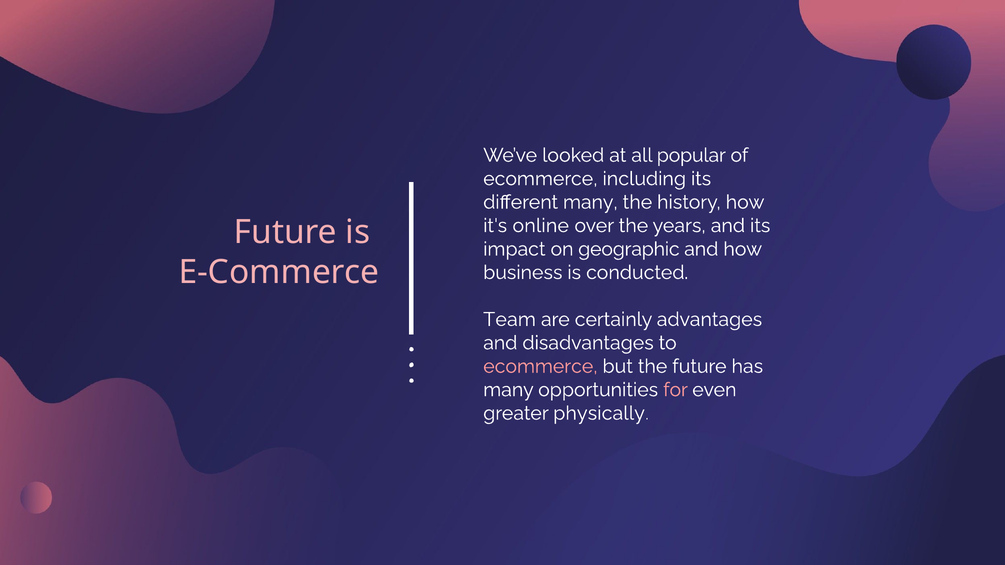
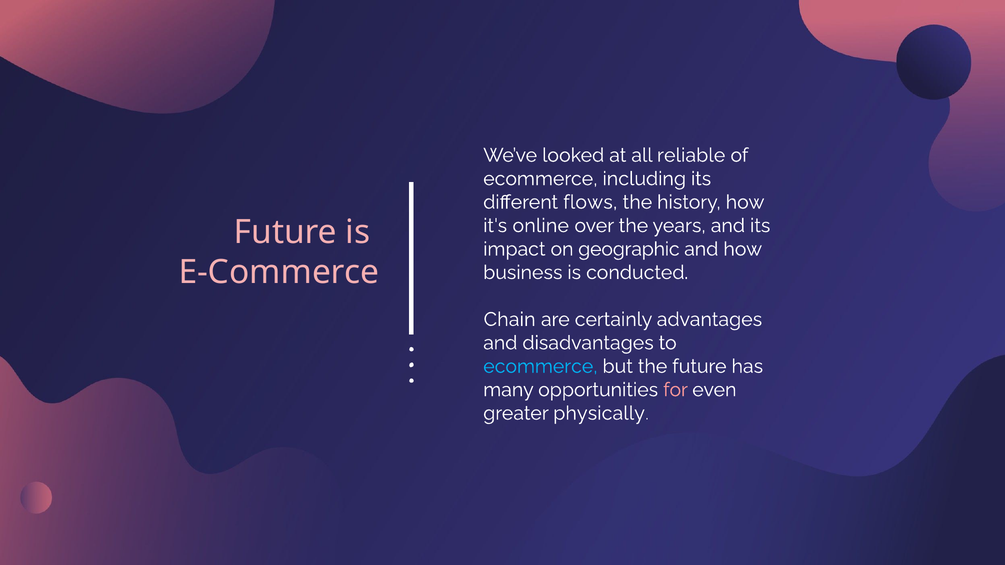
popular: popular -> reliable (691, 155)
different many: many -> flows (590, 202)
Team: Team -> Chain (510, 320)
ecommerce colour: pink -> light blue (540, 367)
